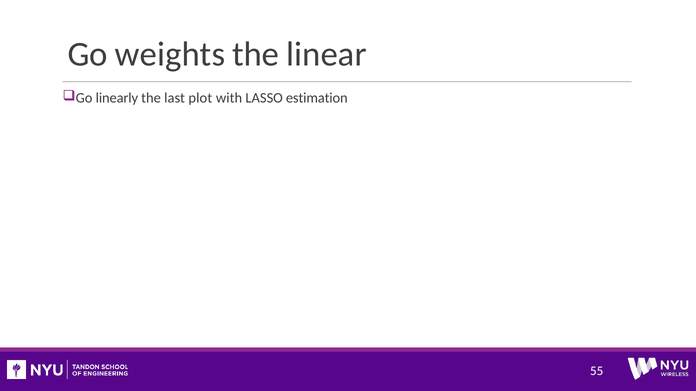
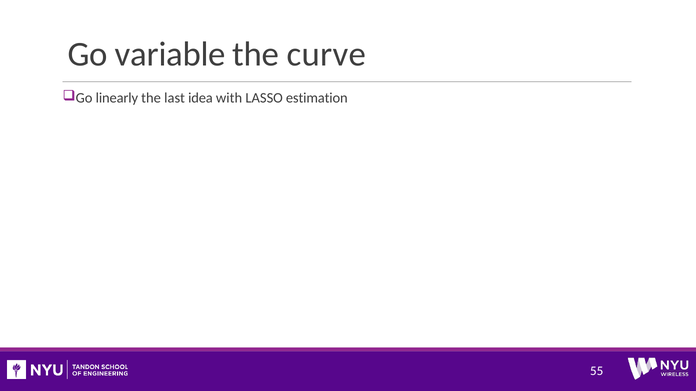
weights: weights -> variable (170, 55)
linear: linear -> curve (326, 55)
plot: plot -> idea (200, 98)
